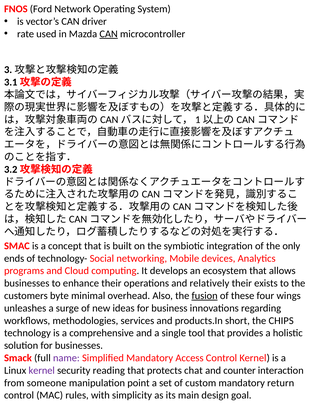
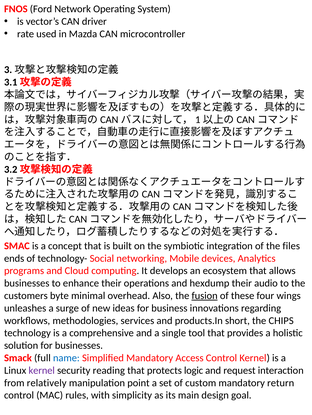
CAN underline: present -> none (109, 34)
only: only -> files (291, 246)
relatively: relatively -> hexdump (209, 284)
exists: exists -> audio (266, 284)
name colour: purple -> blue (66, 359)
chat: chat -> logic (194, 371)
counter: counter -> request (239, 371)
someone: someone -> relatively (47, 384)
